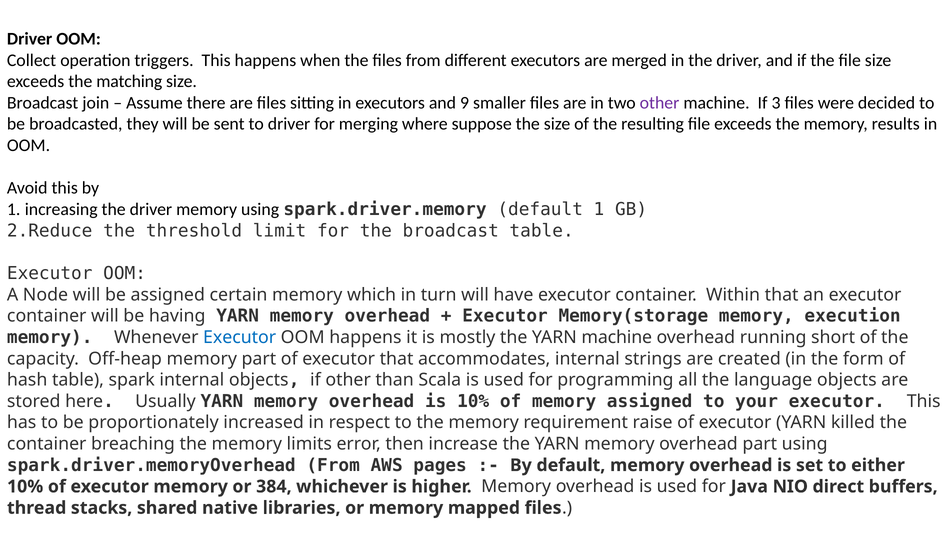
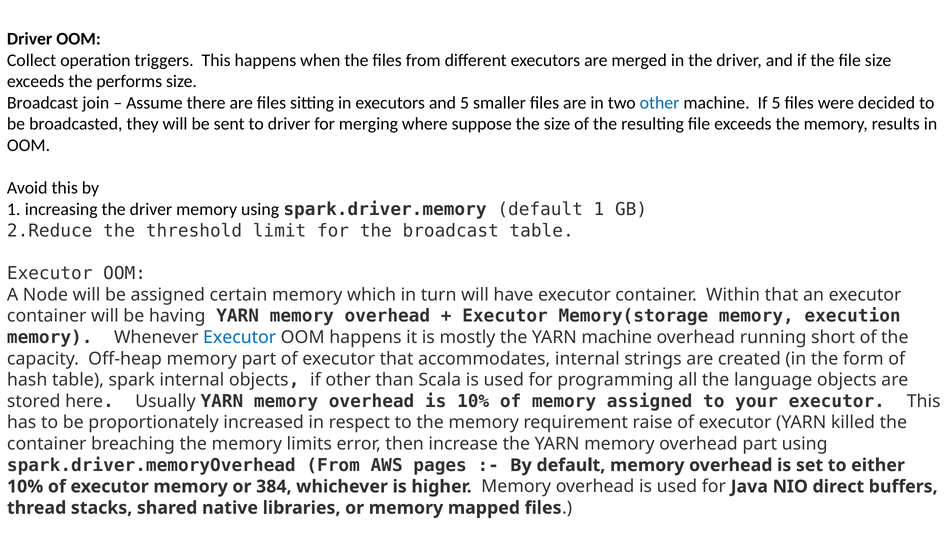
matching: matching -> performs (129, 82)
and 9: 9 -> 5 (465, 103)
other colour: purple -> blue (660, 103)
If 3: 3 -> 5 (776, 103)
